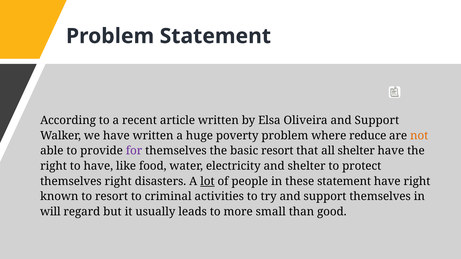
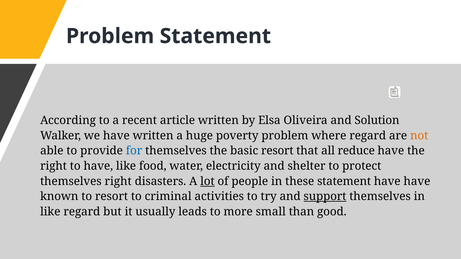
Oliveira and Support: Support -> Solution (377, 121)
where reduce: reduce -> regard (368, 136)
for colour: purple -> blue (134, 151)
all shelter: shelter -> reduce (356, 151)
have right: right -> have (417, 181)
support underline: none -> present (325, 197)
will: will -> like (50, 212)
